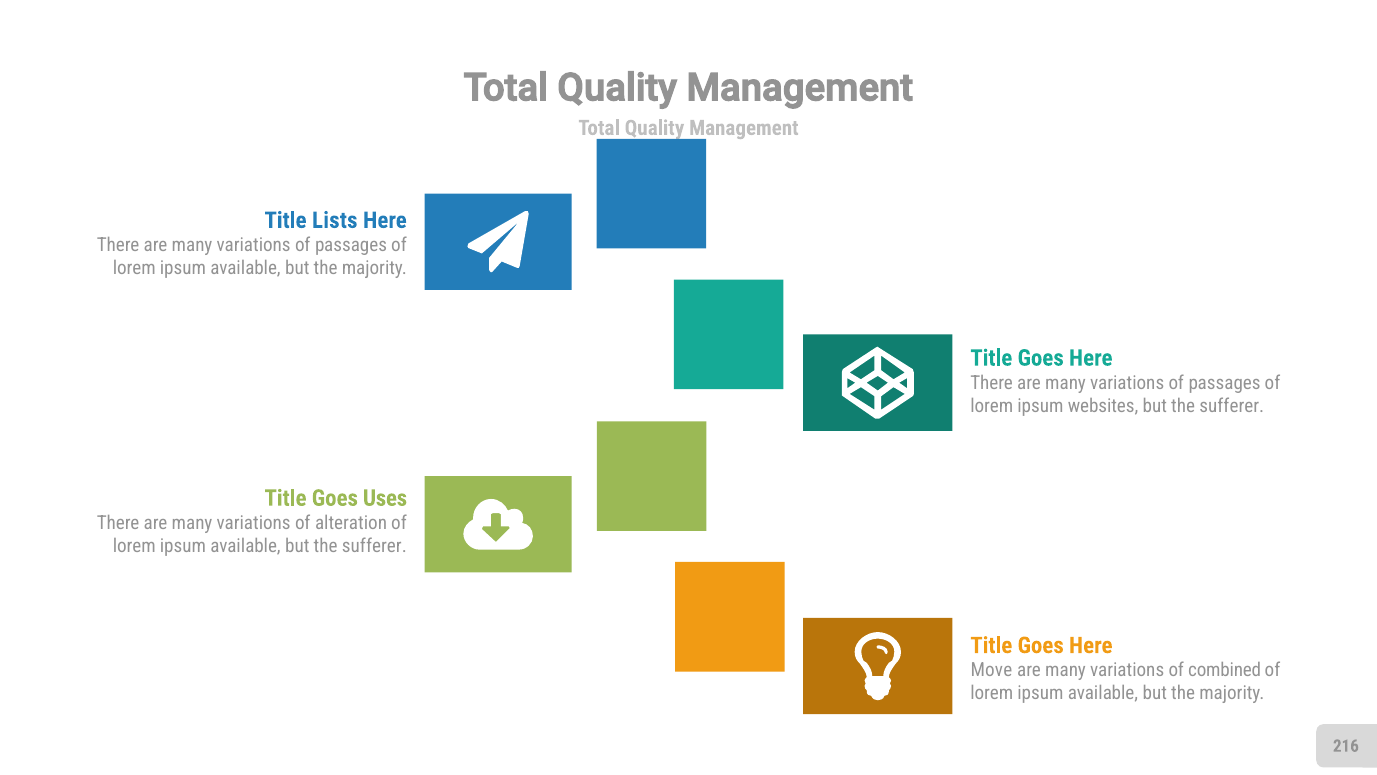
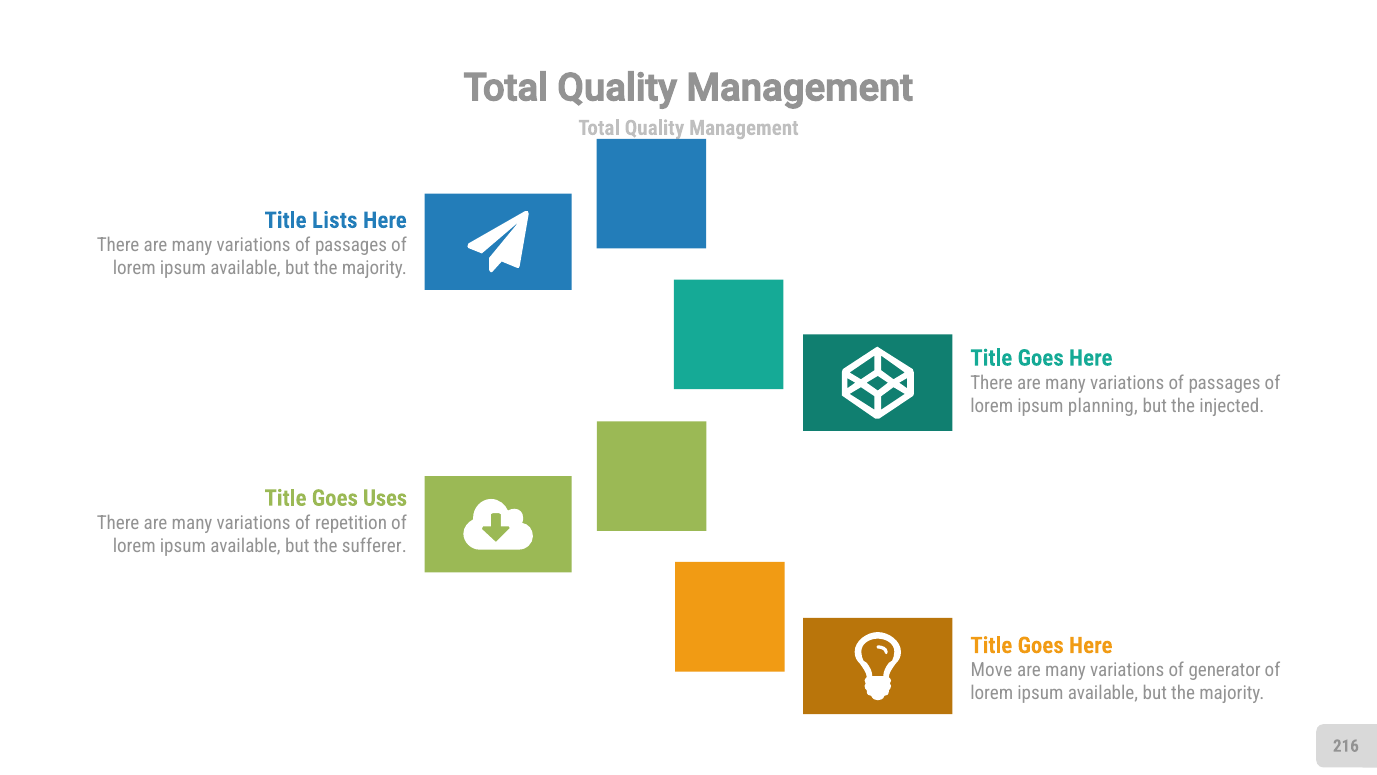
websites: websites -> planning (1103, 406)
sufferer: sufferer -> injected (1232, 406)
alteration: alteration -> repetition (351, 523)
combined: combined -> generator (1225, 670)
